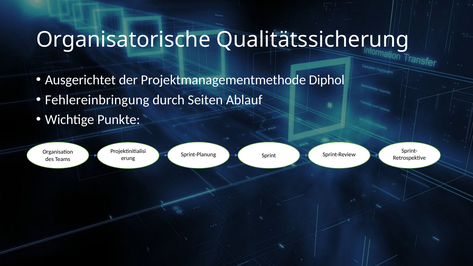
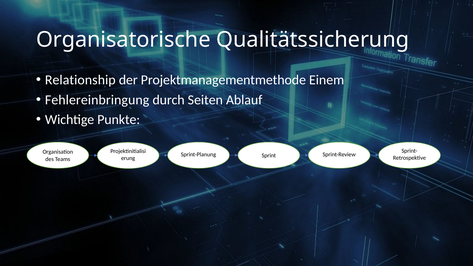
Ausgerichtet: Ausgerichtet -> Relationship (80, 80)
Diphol: Diphol -> Einem (327, 80)
